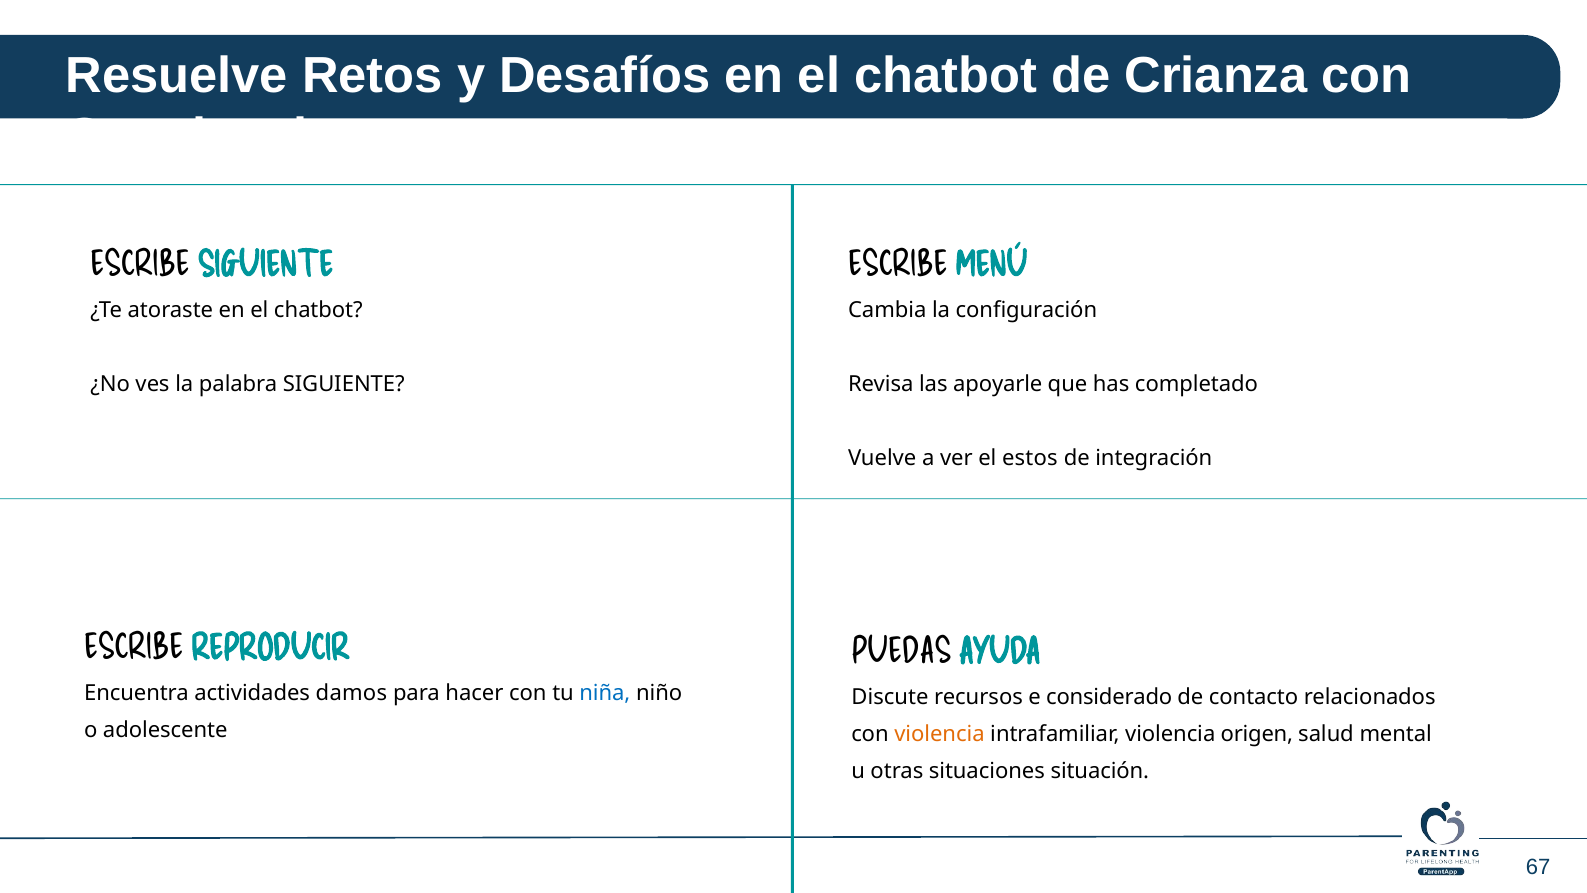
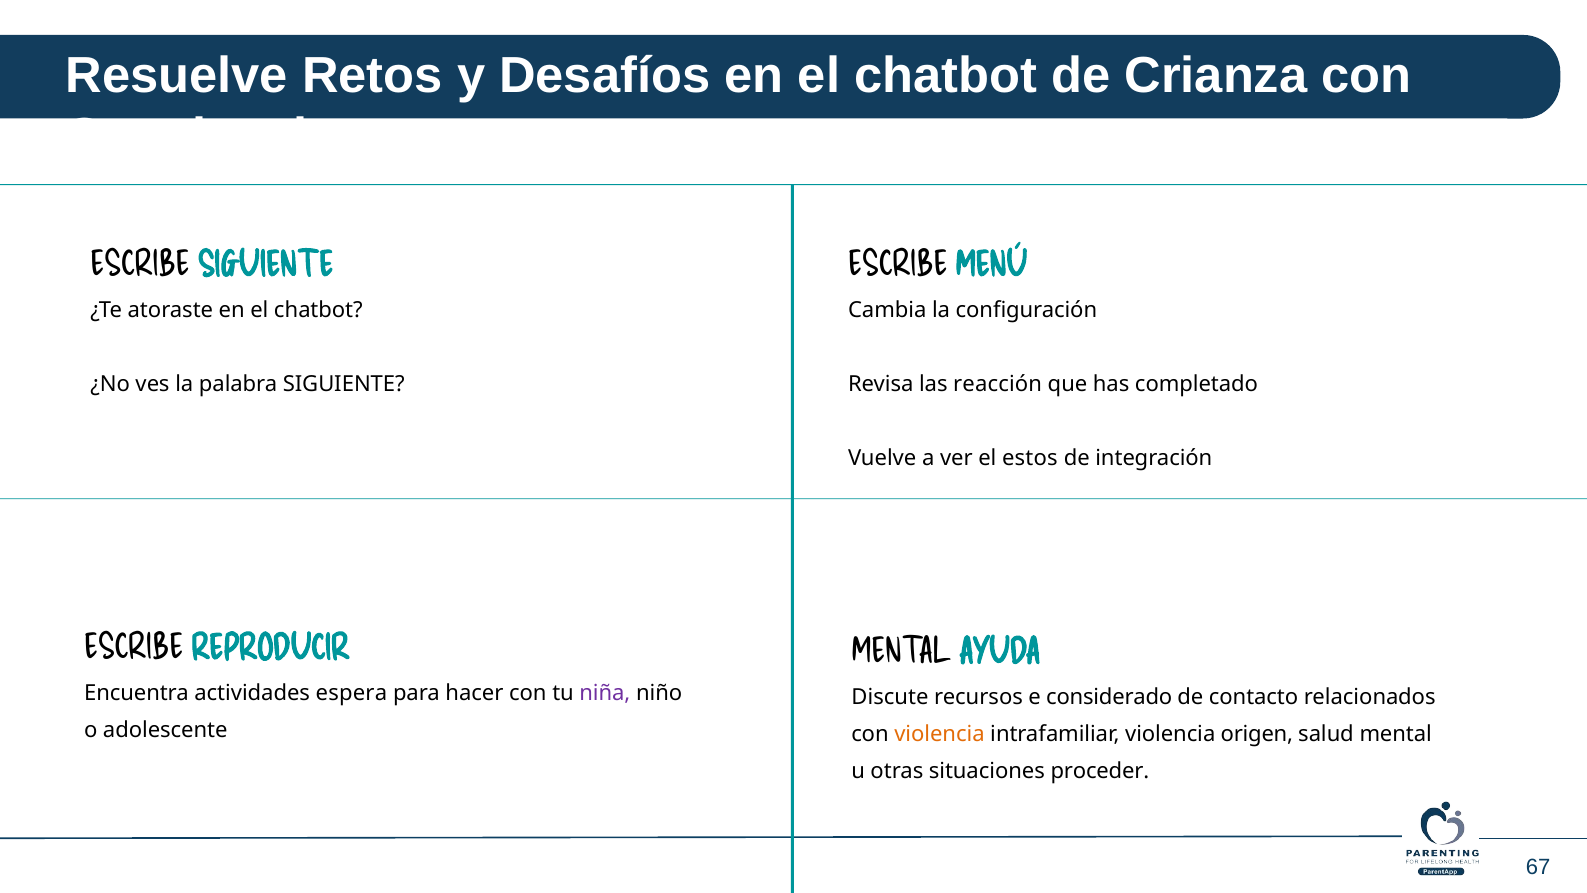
apoyarle: apoyarle -> reacción (998, 384)
PUEDAS: PUEDAS -> MENTAL (901, 652)
damos: damos -> espera (351, 693)
niña colour: blue -> purple (605, 693)
situación: situación -> proceder (1100, 771)
